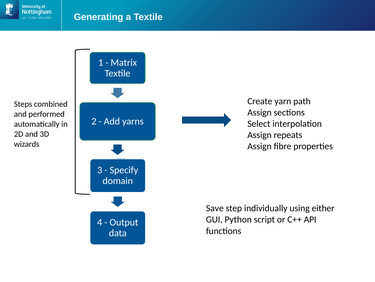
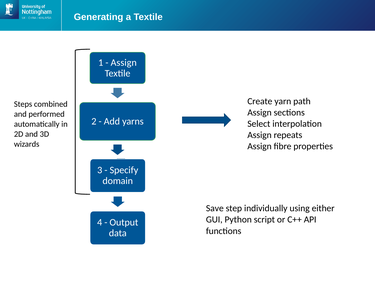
Matrix: Matrix -> Assign (124, 62)
